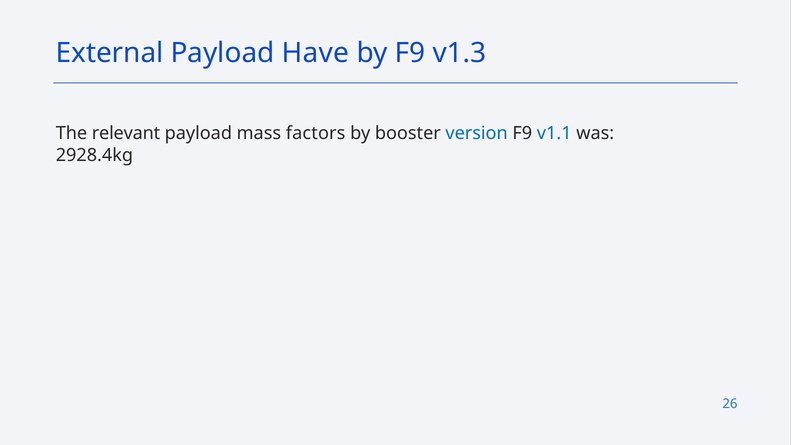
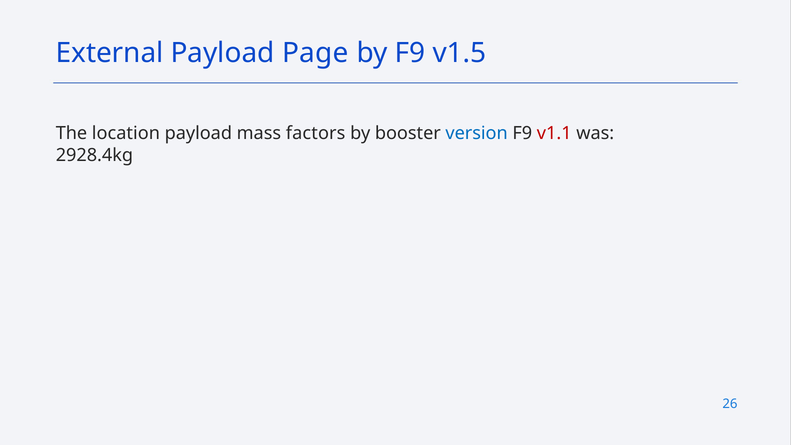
Have: Have -> Page (316, 53)
v1.3: v1.3 -> v1.5 (460, 53)
relevant: relevant -> location (126, 133)
v1.1 colour: blue -> red (554, 133)
